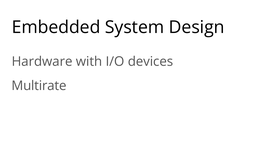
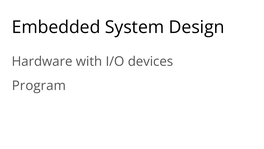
Multirate: Multirate -> Program (39, 85)
